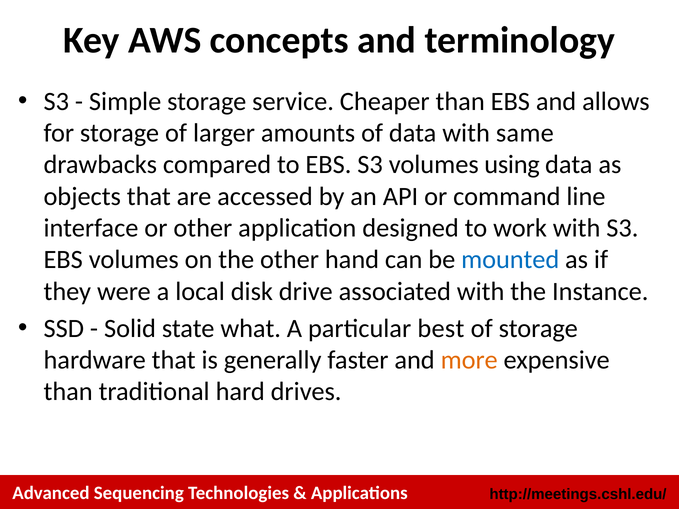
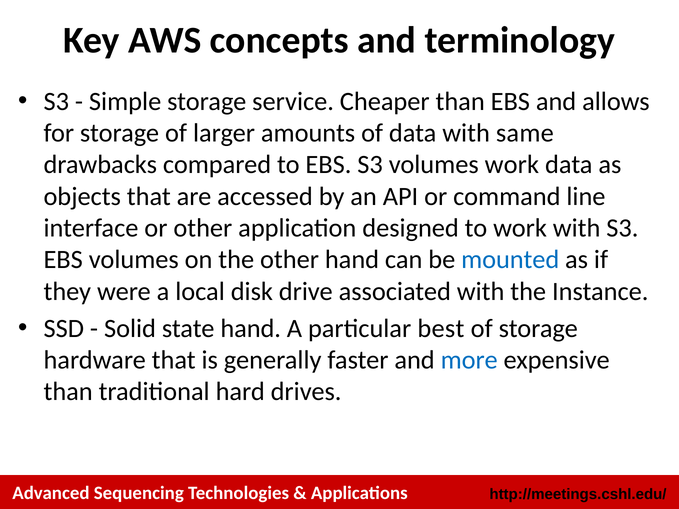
volumes using: using -> work (512, 165)
state what: what -> hand (251, 329)
more colour: orange -> blue (469, 360)
